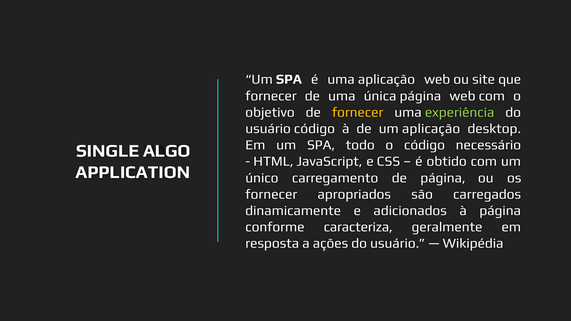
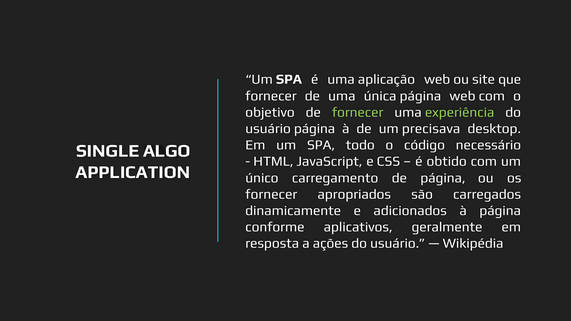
fornecer colour: yellow -> light green (358, 112)
usuário código: código -> página (315, 129)
um aplicação: aplicação -> precisava (431, 129)
caracteriza: caracteriza -> aplicativos (358, 227)
